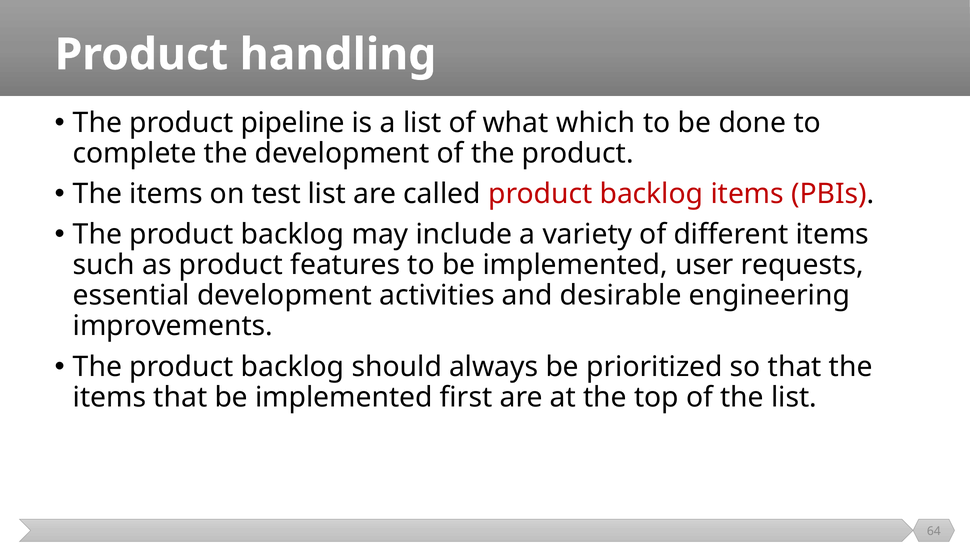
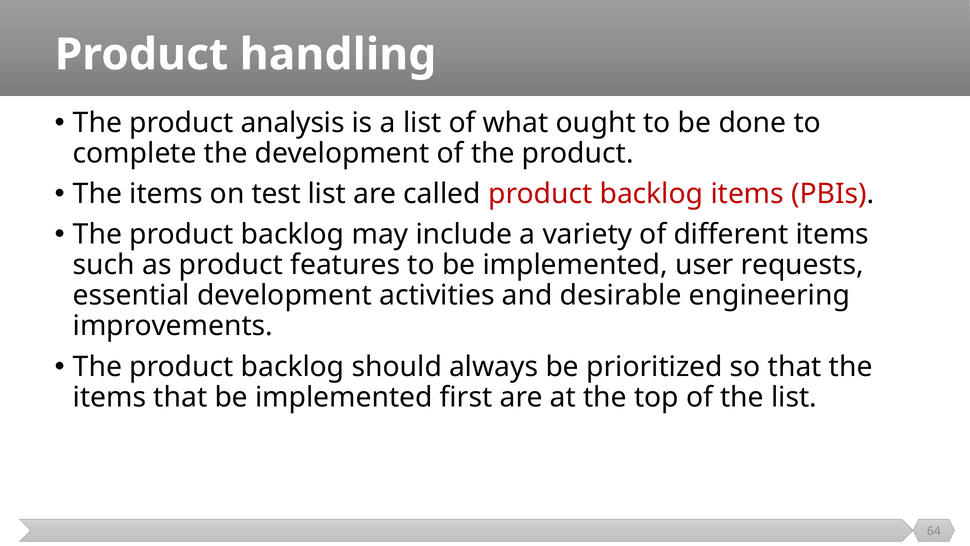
pipeline: pipeline -> analysis (293, 123)
which: which -> ought (596, 123)
